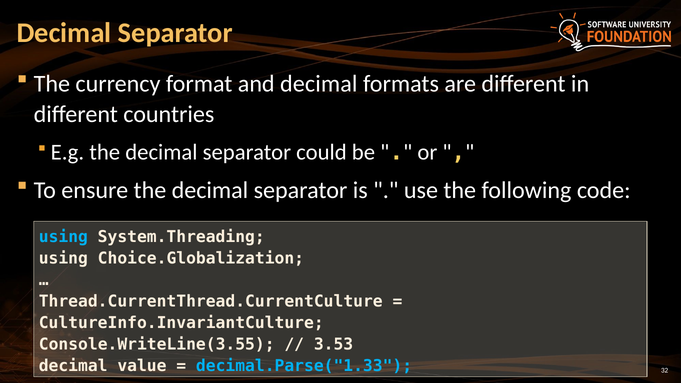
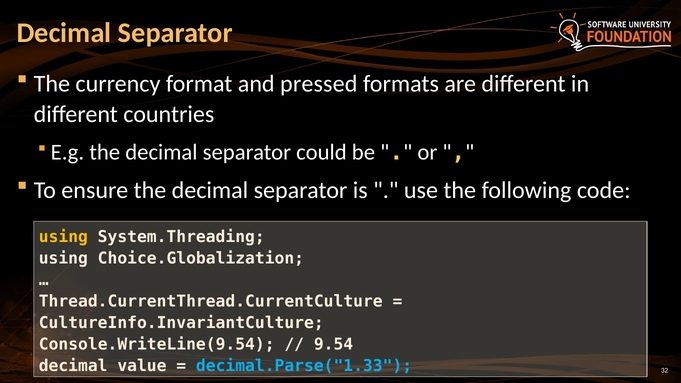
and decimal: decimal -> pressed (319, 84)
using colour: light blue -> yellow (63, 237)
Console.WriteLine(3.55: Console.WriteLine(3.55 -> Console.WriteLine(9.54 (157, 344)
3.53: 3.53 -> 9.54 (334, 344)
